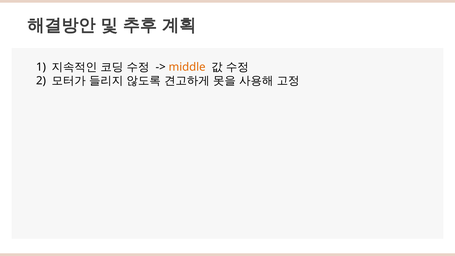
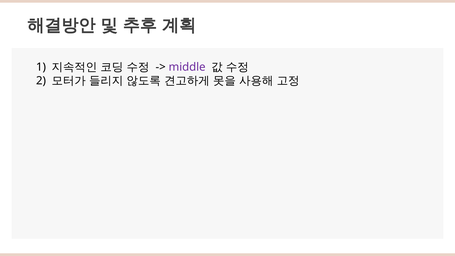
middle colour: orange -> purple (187, 67)
